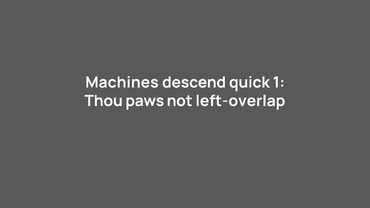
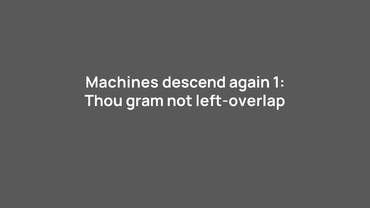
quick: quick -> again (249, 82)
paws: paws -> gram (145, 101)
